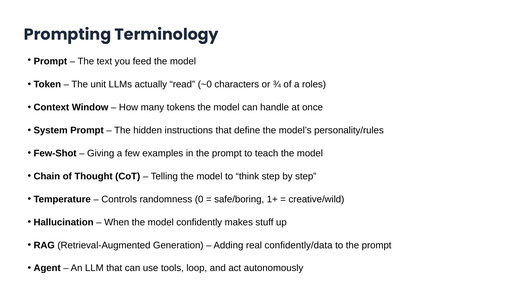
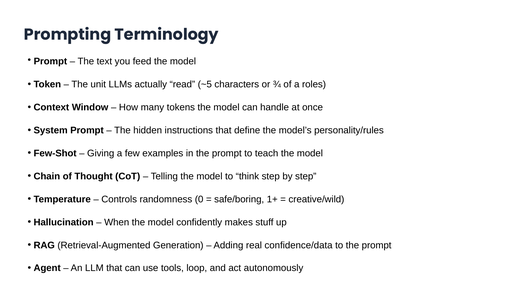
~0: ~0 -> ~5 (205, 84)
confidently/data: confidently/data -> confidence/data (299, 245)
